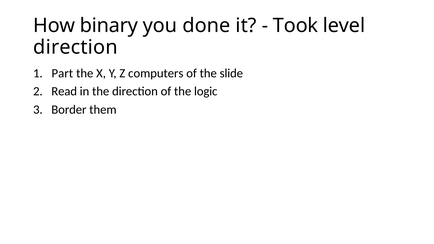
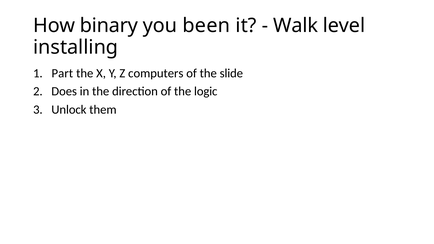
done: done -> been (206, 26)
Took: Took -> Walk (296, 26)
direction: direction -> installing (76, 47)
Read: Read -> Does (64, 92)
Border: Border -> Unlock (69, 110)
